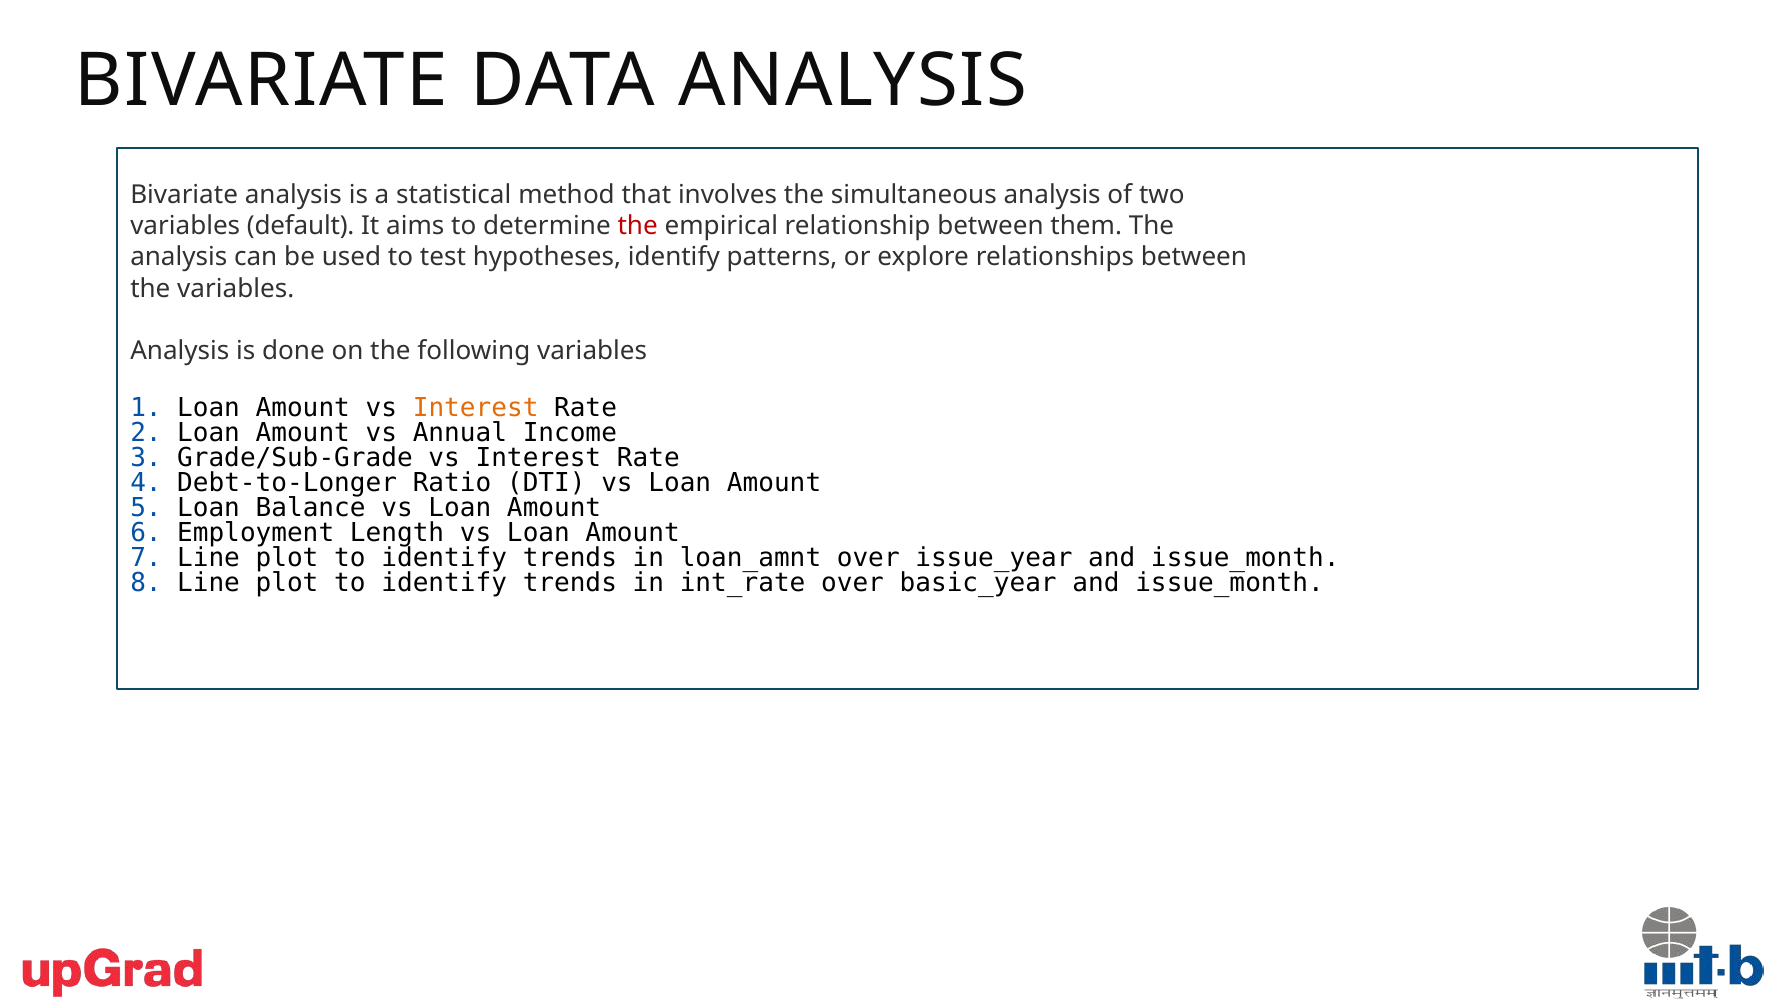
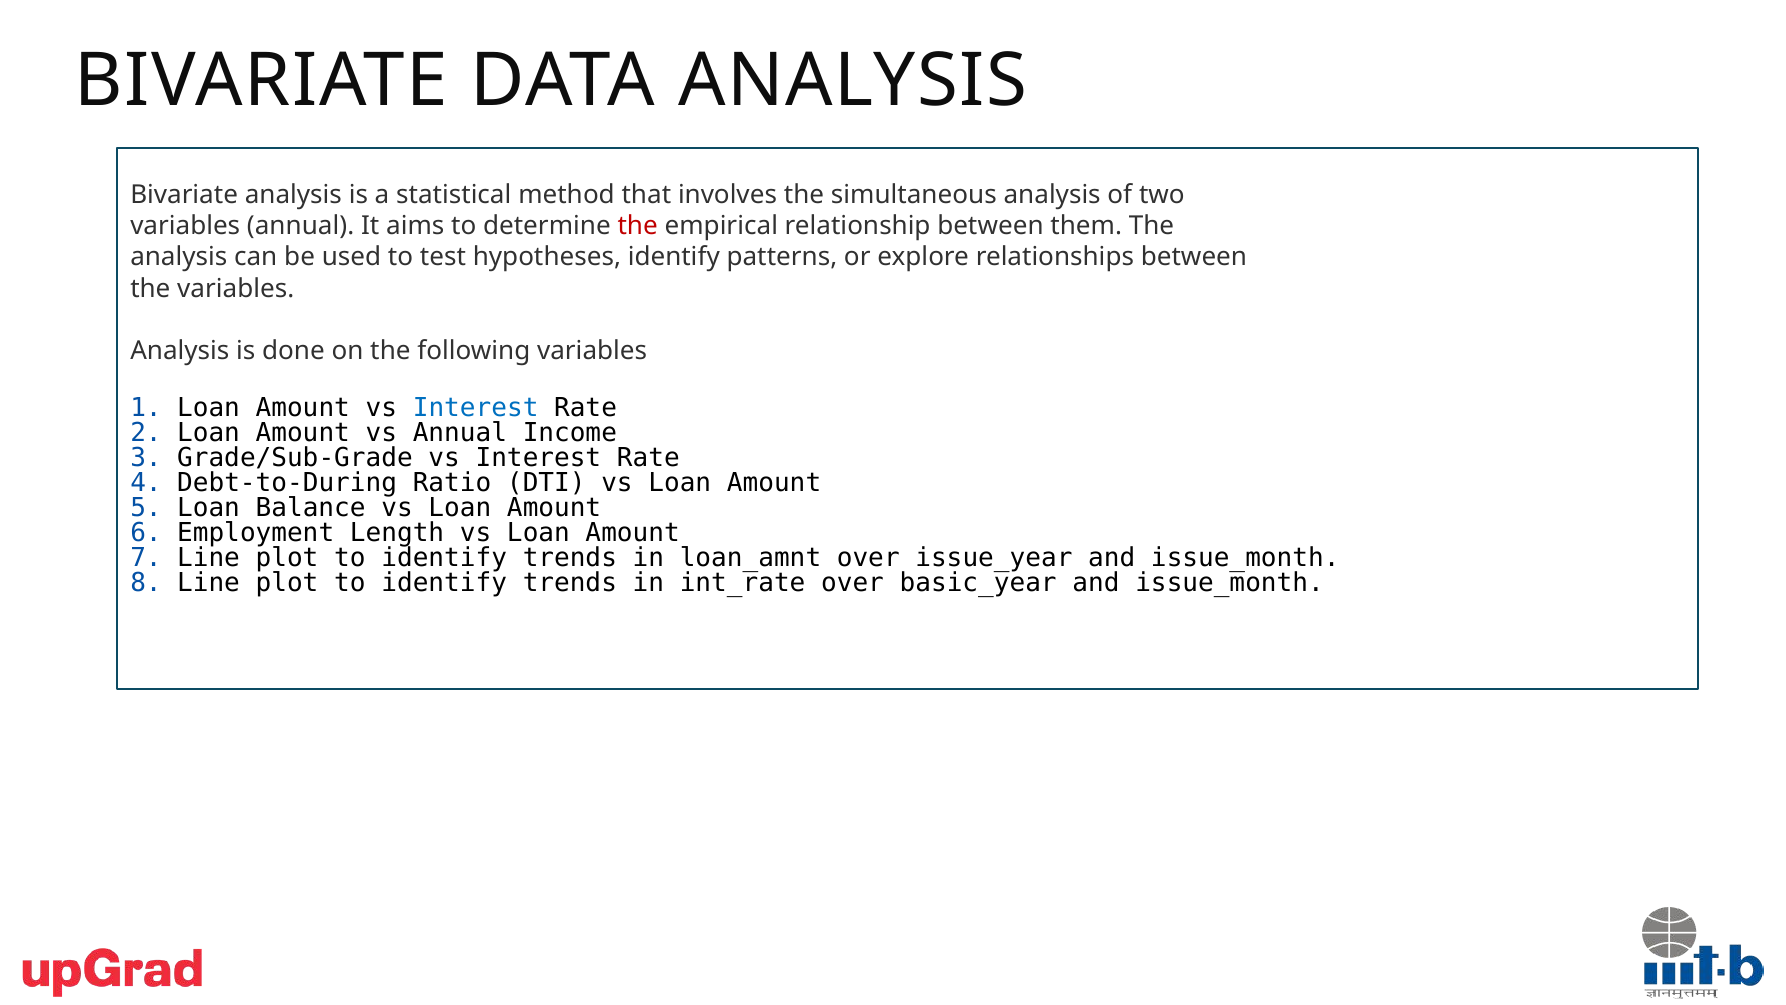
variables default: default -> annual (301, 226)
Interest colour: orange -> blue (476, 407)
Debt-to-Longer: Debt-to-Longer -> Debt-to-During (287, 483)
